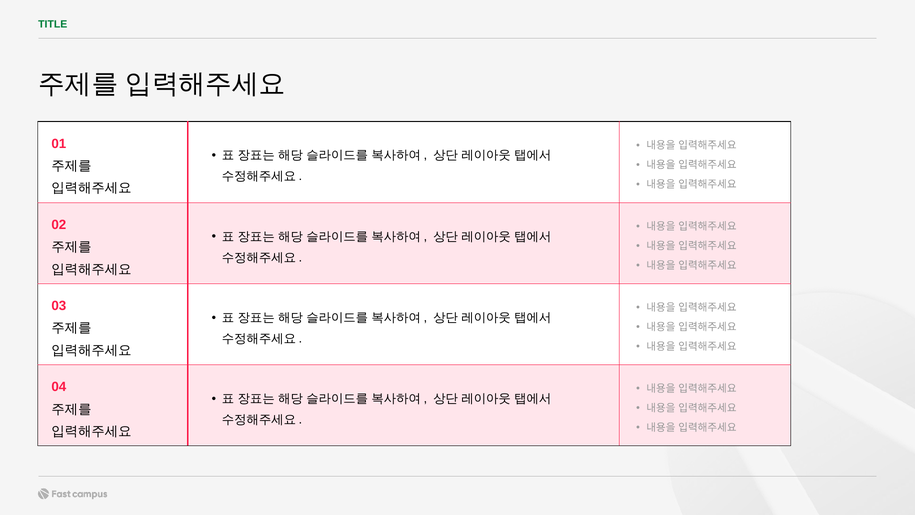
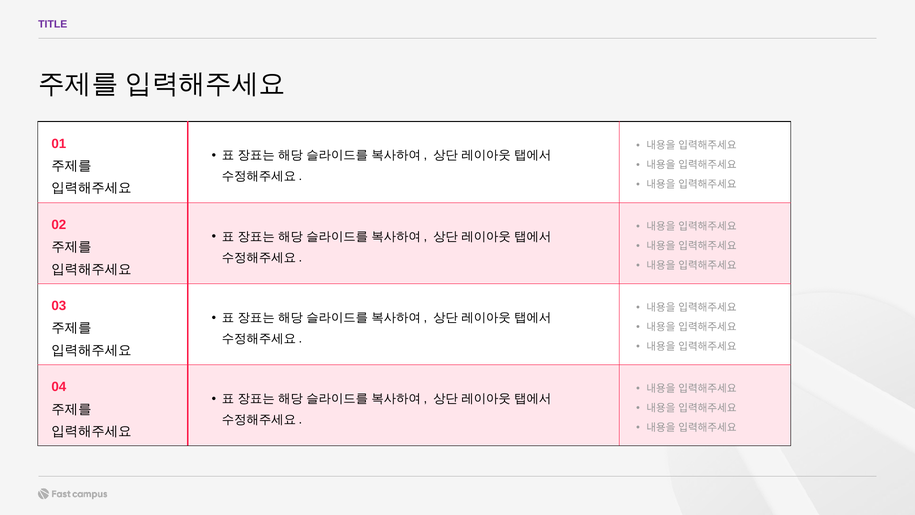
TITLE colour: green -> purple (53, 24)
